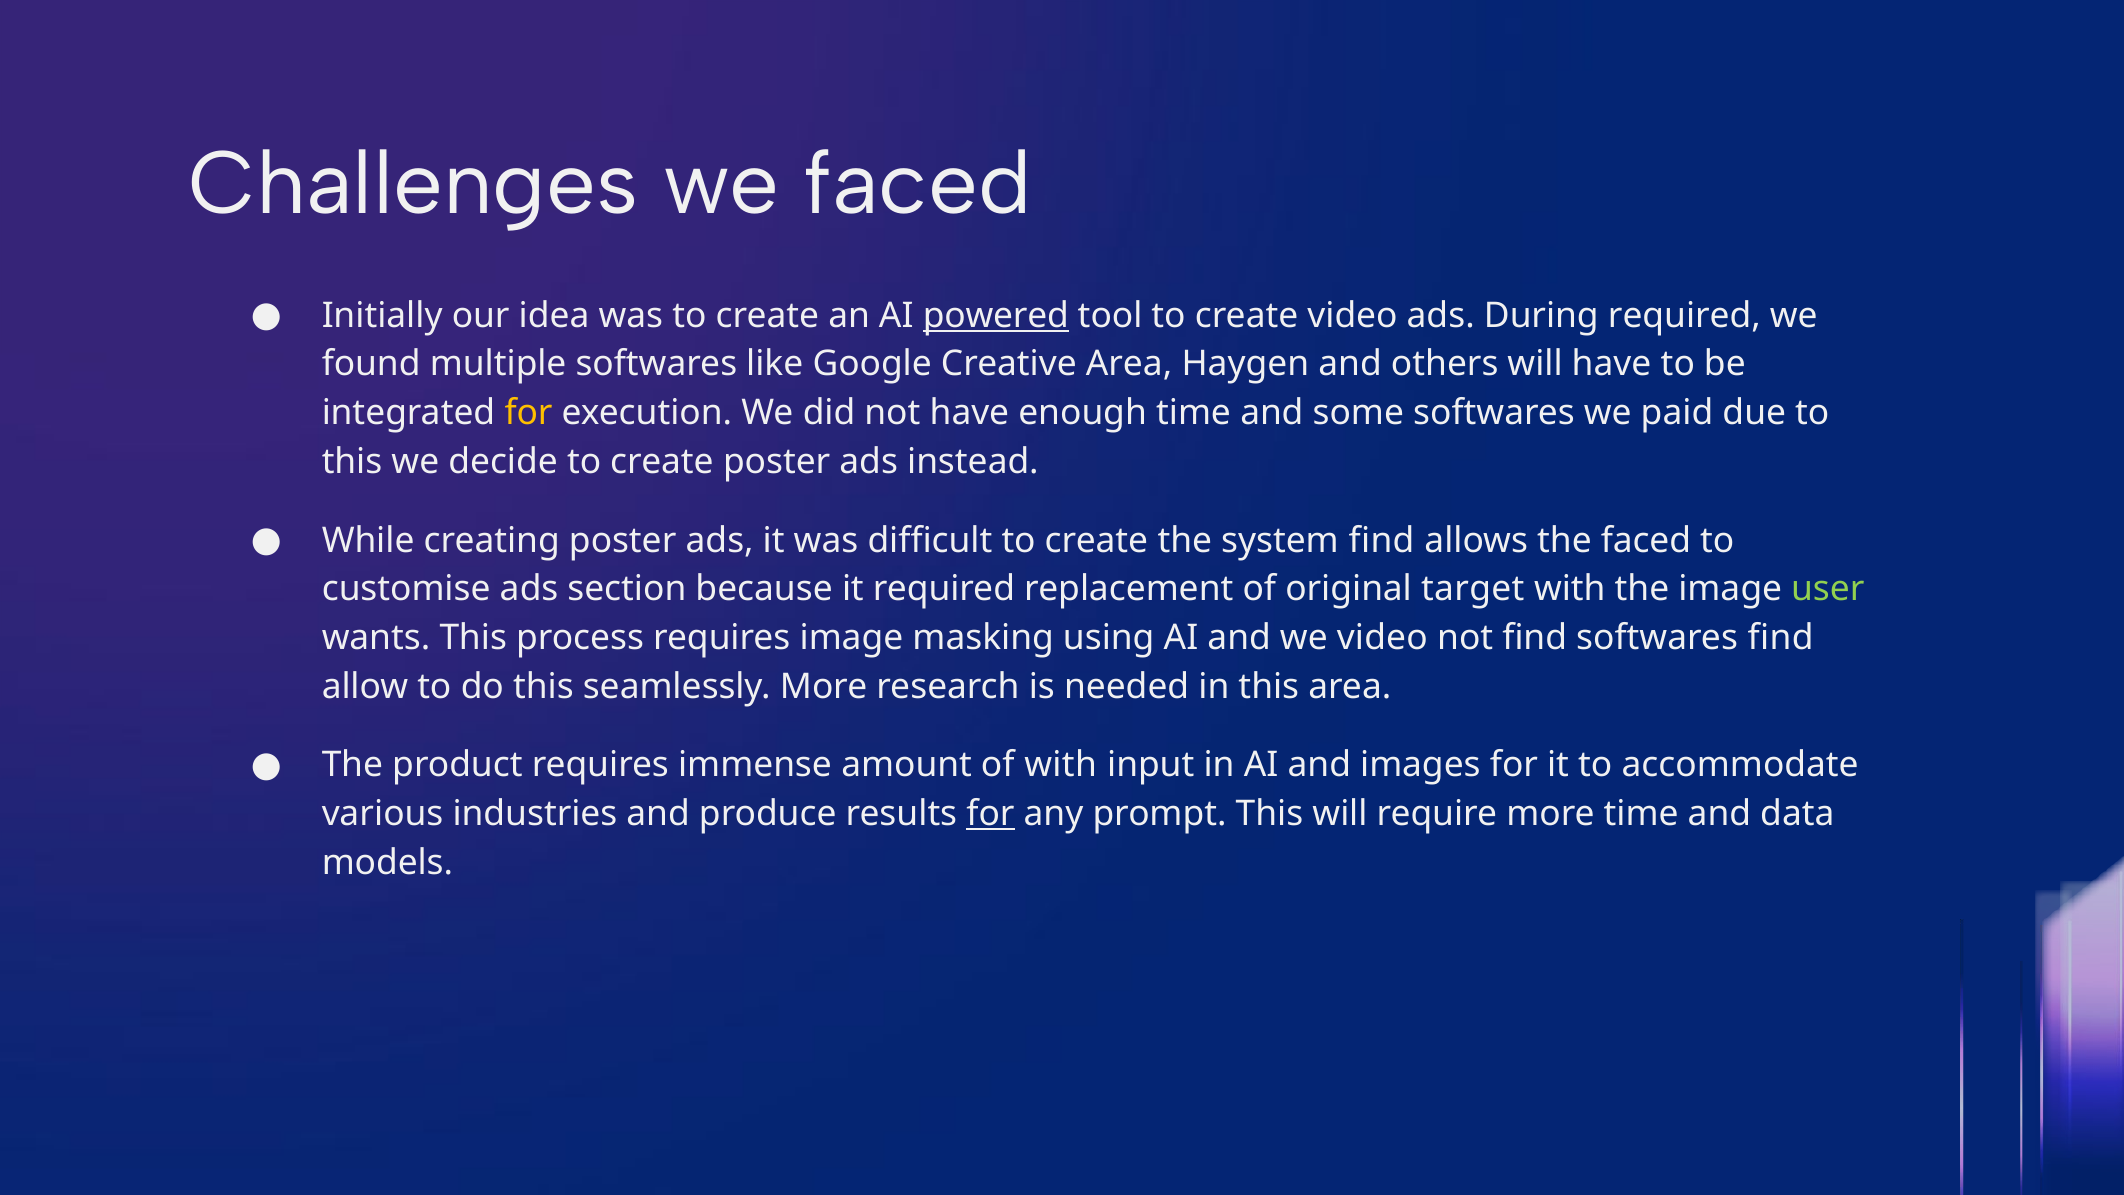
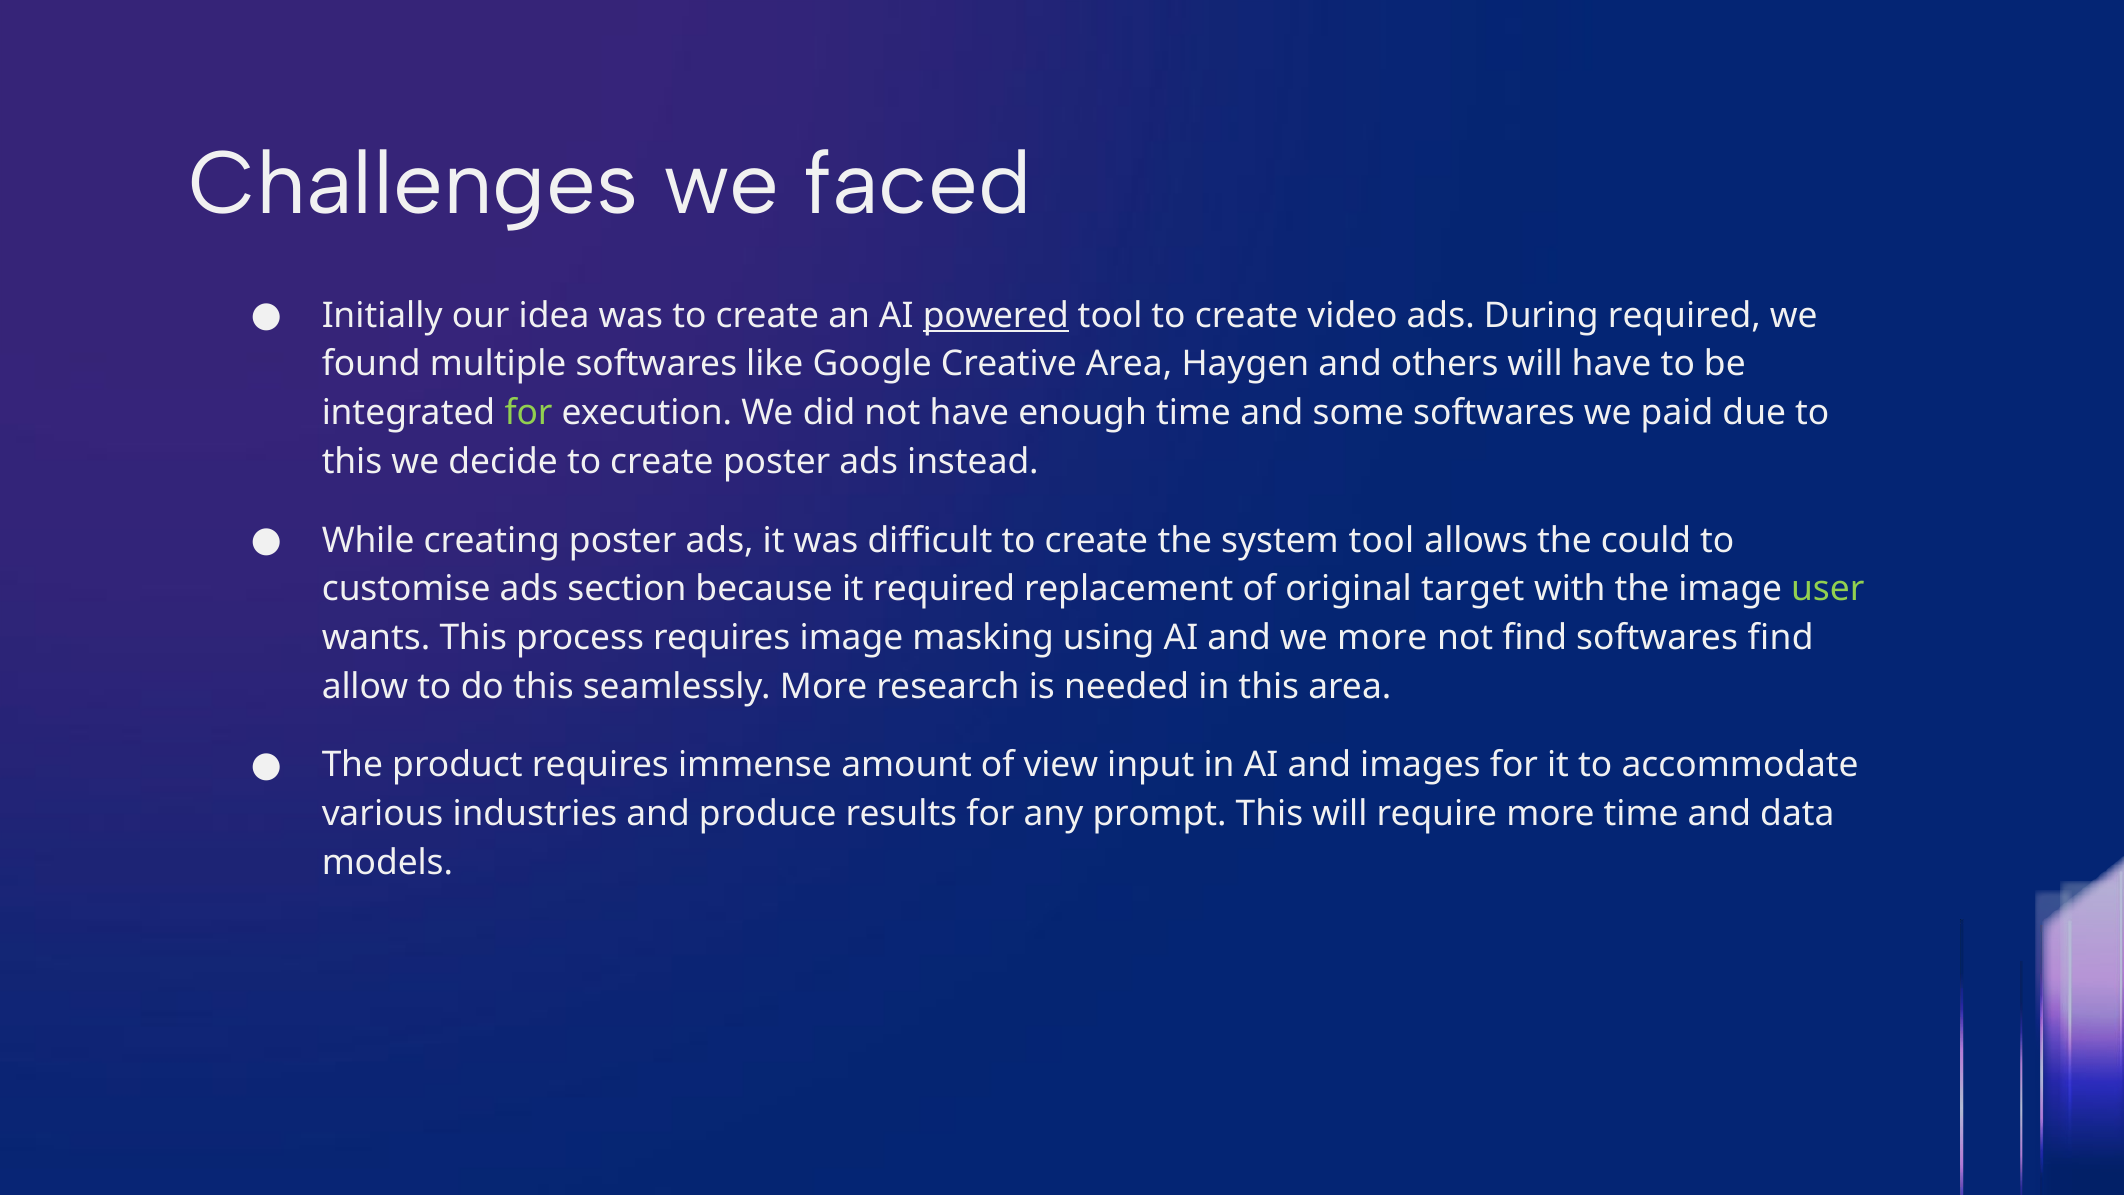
for colour: yellow -> light green (528, 413)
system find: find -> tool (1381, 540)
the faced: faced -> could (1646, 540)
we video: video -> more (1382, 638)
of with: with -> view (1061, 765)
for underline: present -> none (991, 814)
